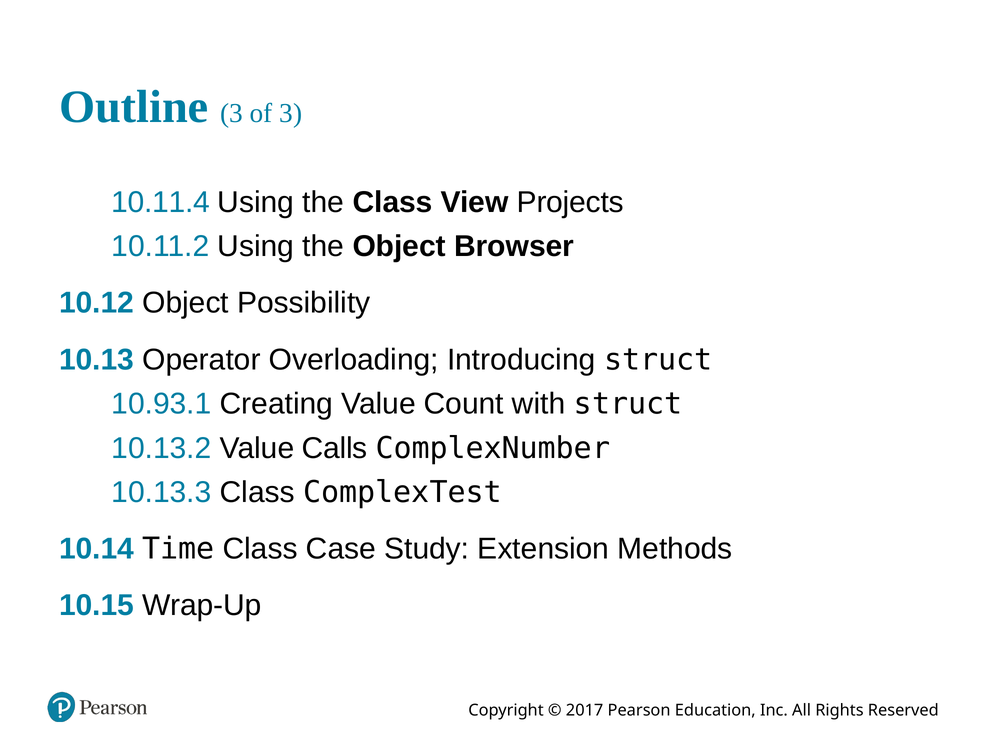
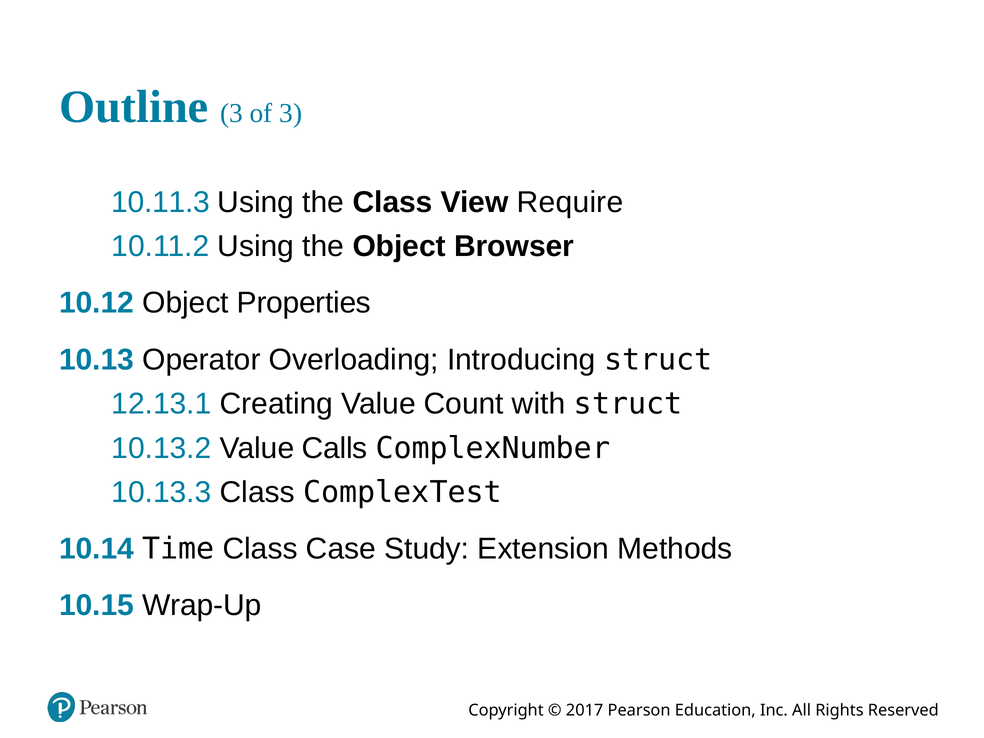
10.11.4: 10.11.4 -> 10.11.3 (161, 202)
Projects: Projects -> Require (570, 202)
Possibility: Possibility -> Properties (304, 303)
10.93.1: 10.93.1 -> 12.13.1 (161, 404)
